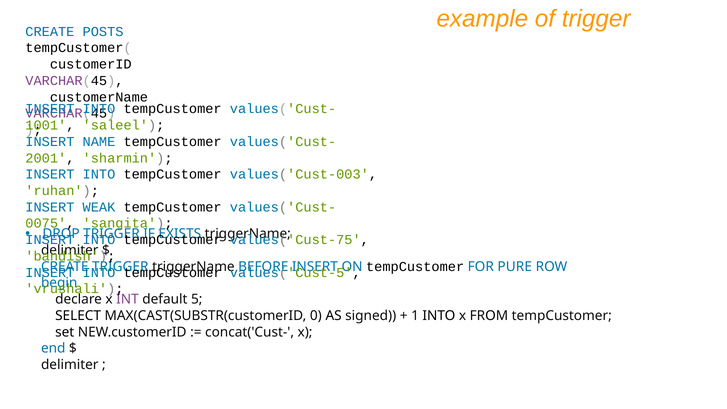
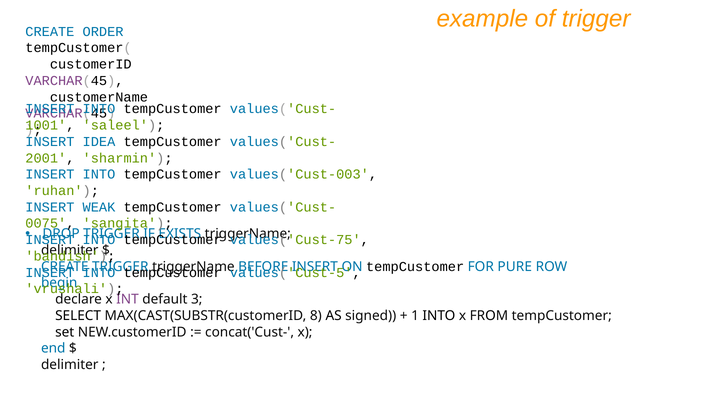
POSTS: POSTS -> ORDER (103, 32)
NAME: NAME -> IDEA (99, 142)
5: 5 -> 3 (197, 299)
0: 0 -> 8 (316, 316)
